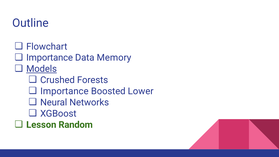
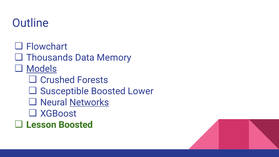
Importance: Importance -> Thousands (50, 58)
Importance: Importance -> Susceptible (64, 91)
Networks underline: none -> present (89, 102)
Lesson Random: Random -> Boosted (76, 125)
